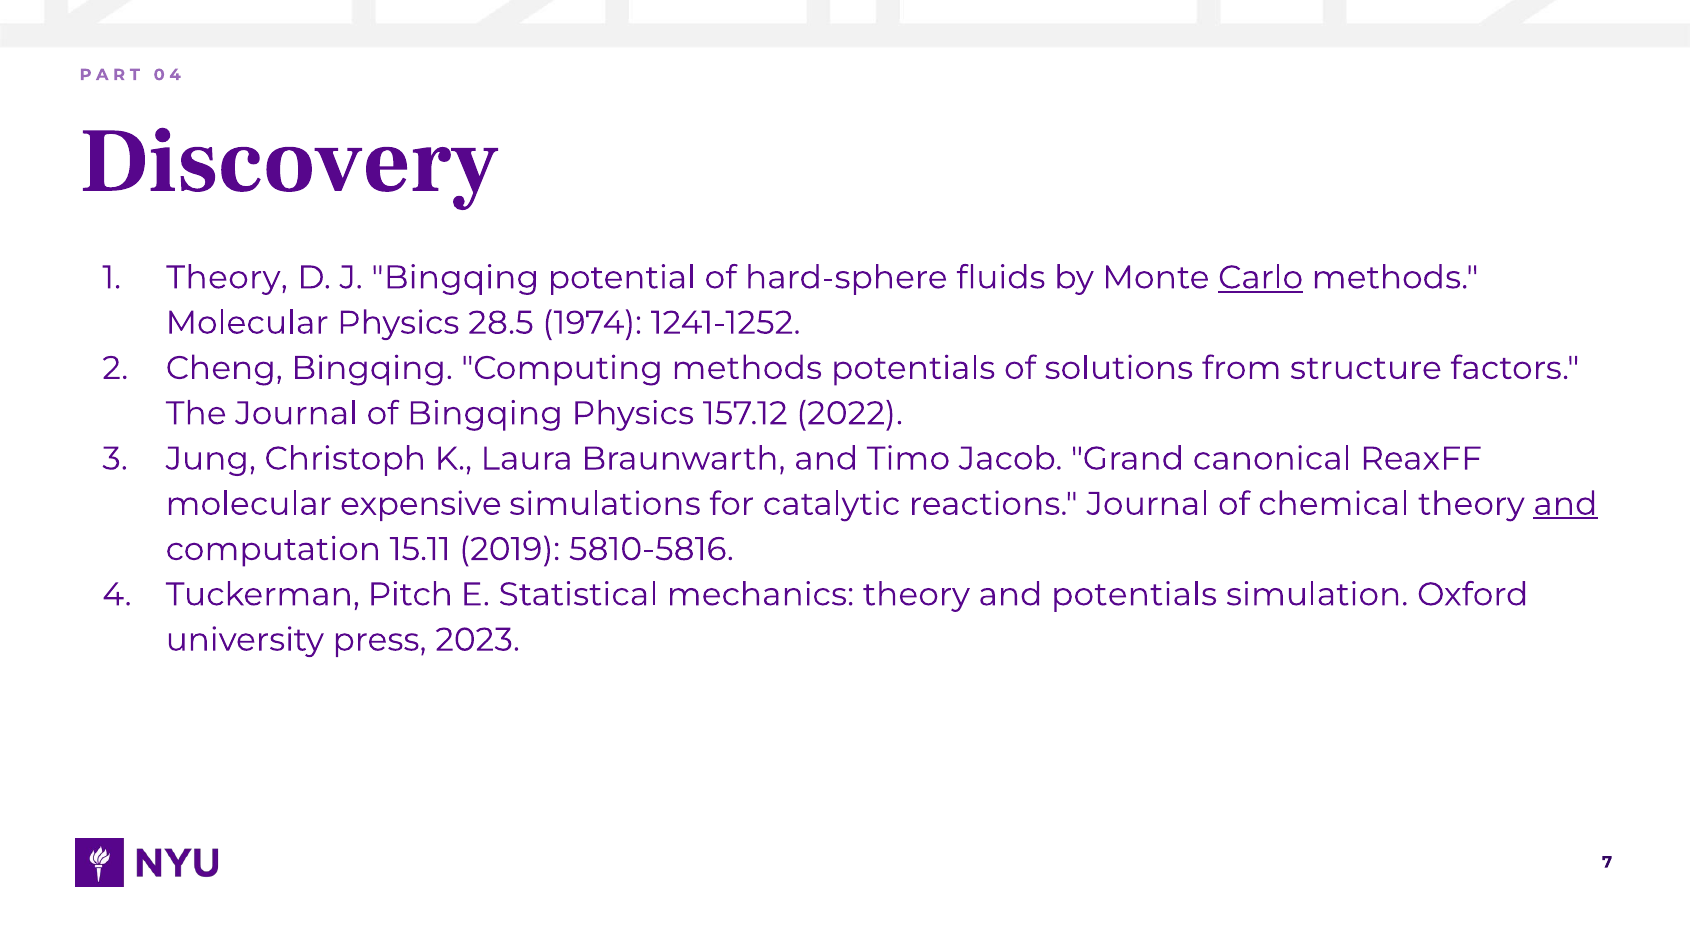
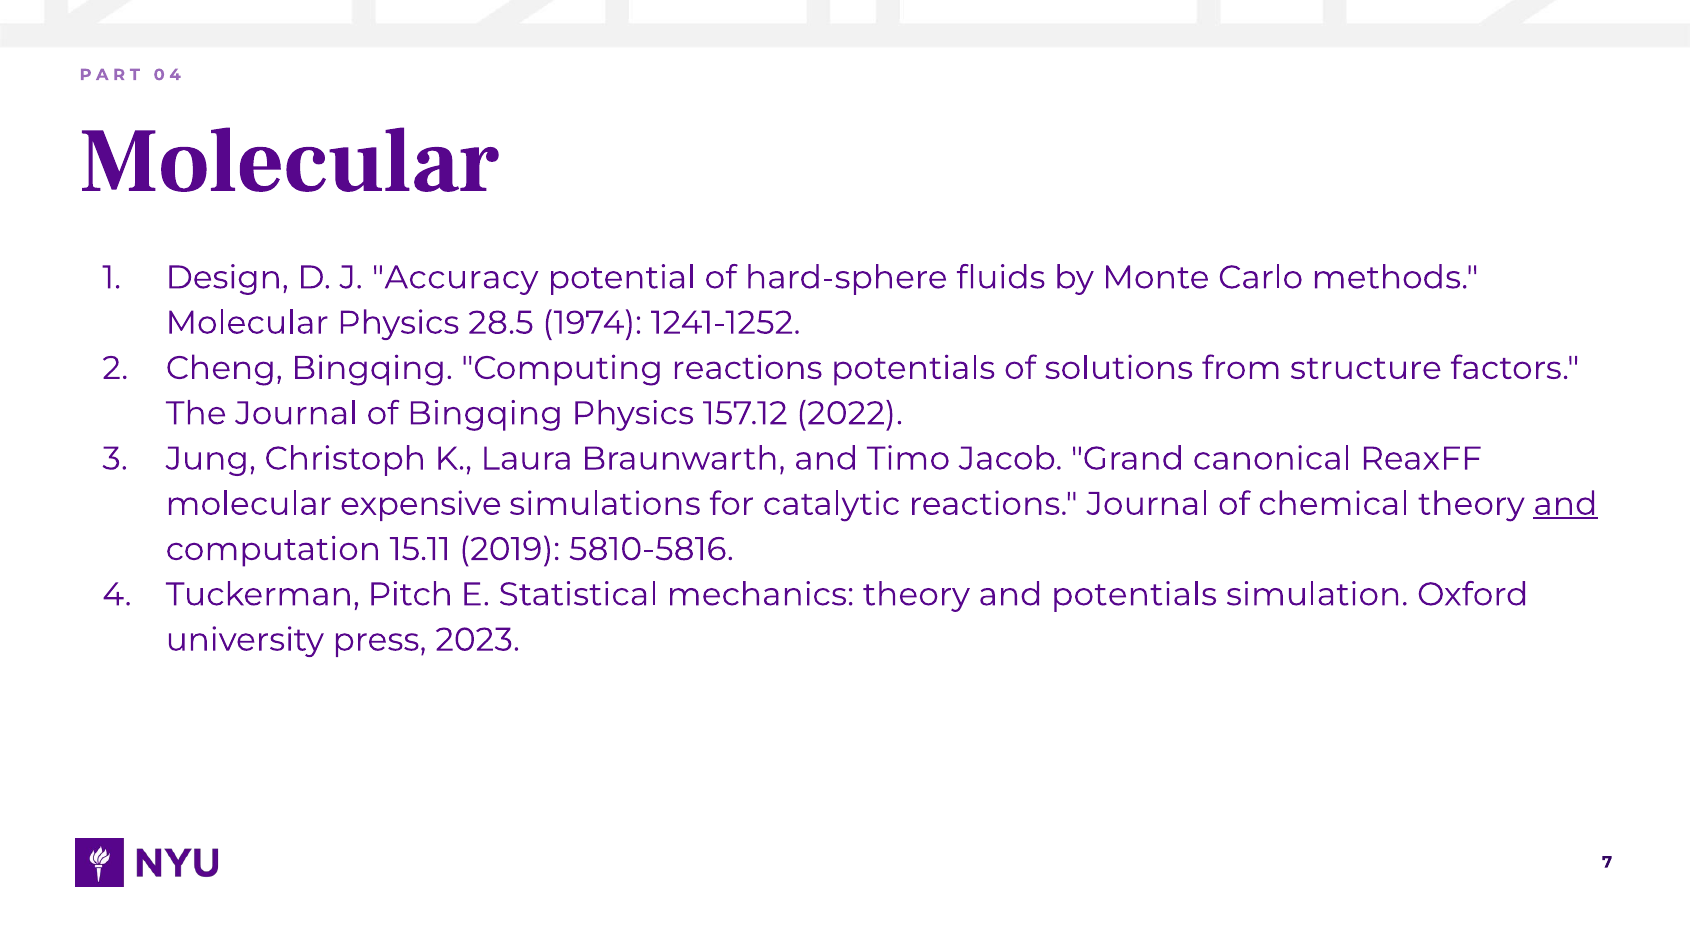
Discovery: Discovery -> Molecular (290, 161)
Theory: Theory -> Design (227, 278)
J Bingqing: Bingqing -> Accuracy (455, 278)
Carlo underline: present -> none (1261, 278)
Computing methods: methods -> reactions (747, 368)
